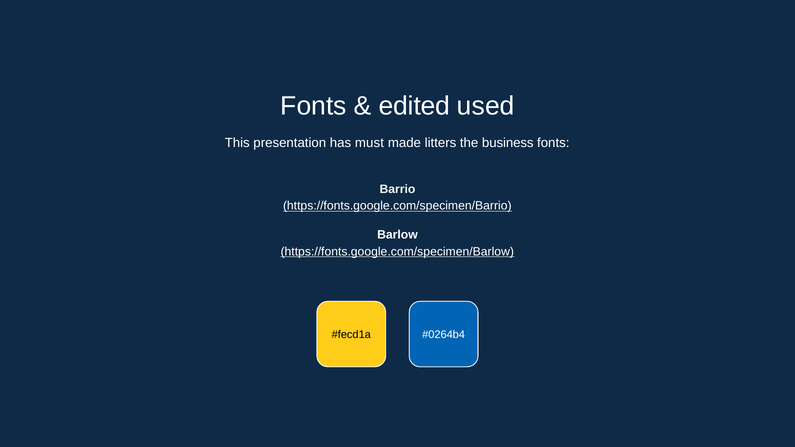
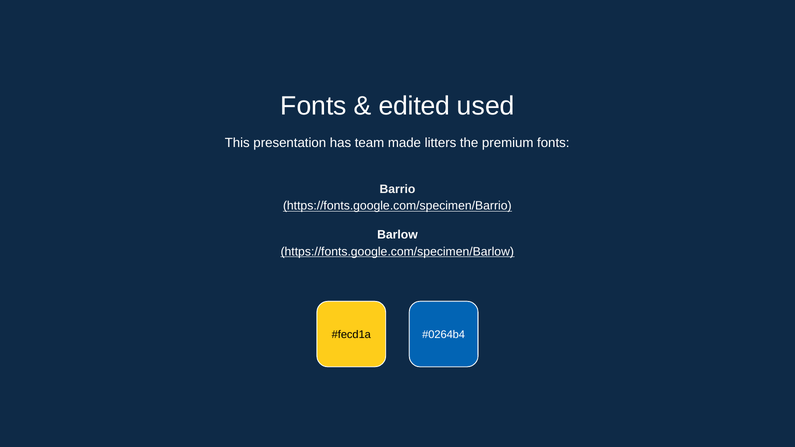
must: must -> team (369, 143)
business: business -> premium (508, 143)
